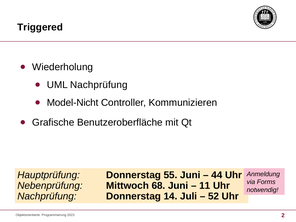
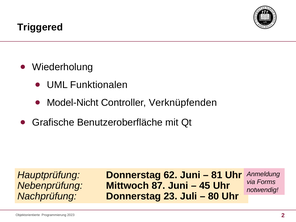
UML Nachprüfung: Nachprüfung -> Funktionalen (99, 85)
Kommunizieren: Kommunizieren -> Verknüpfenden (183, 103)
55: 55 -> 62 (171, 175)
44: 44 -> 81 (217, 175)
68: 68 -> 87 (158, 186)
11: 11 -> 45 (205, 186)
14: 14 -> 23 (171, 196)
52: 52 -> 80 (214, 196)
